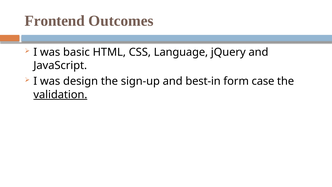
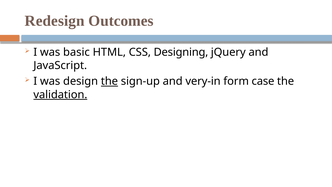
Frontend: Frontend -> Redesign (55, 21)
Language: Language -> Designing (181, 52)
the underline: none -> present (109, 81)
best-in: best-in -> very-in (203, 81)
